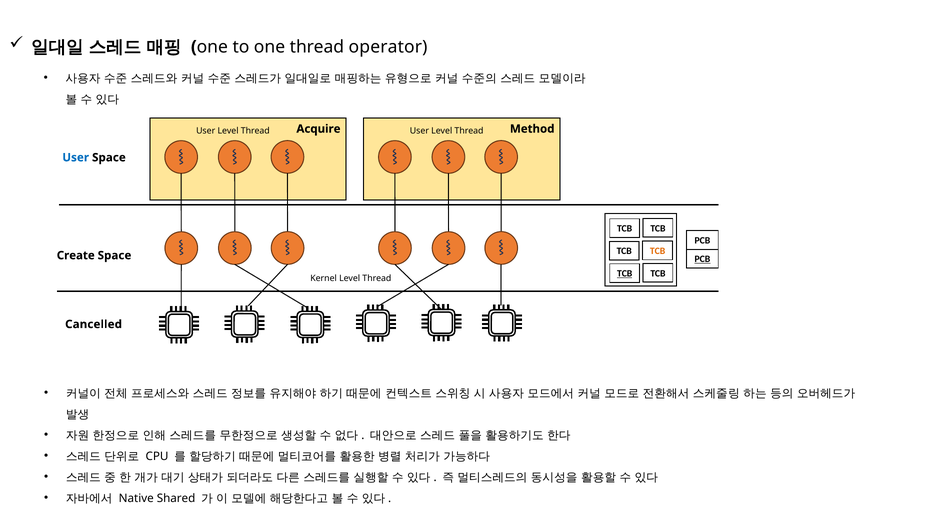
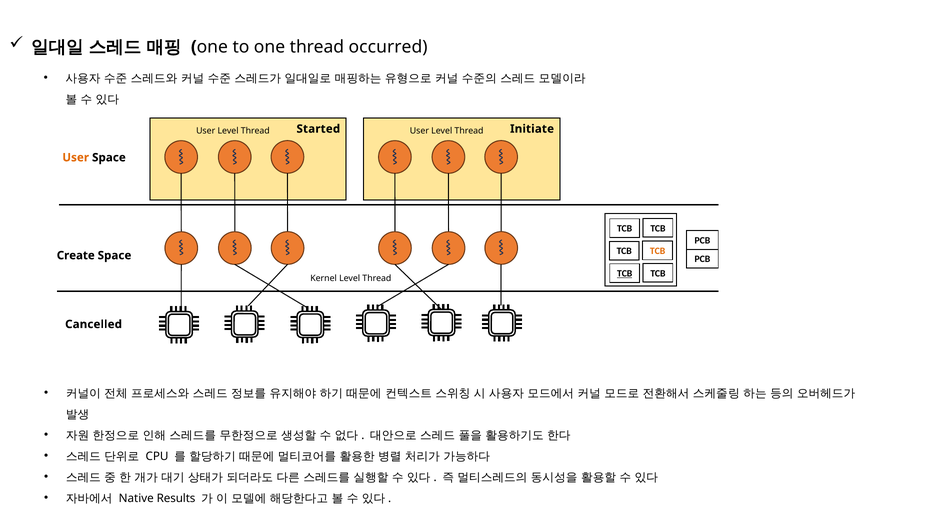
operator: operator -> occurred (388, 47)
Acquire: Acquire -> Started (318, 129)
Method: Method -> Initiate (532, 129)
User colour: blue -> orange (76, 157)
PCB underline: present -> none (702, 259)
Shared: Shared -> Results (176, 498)
